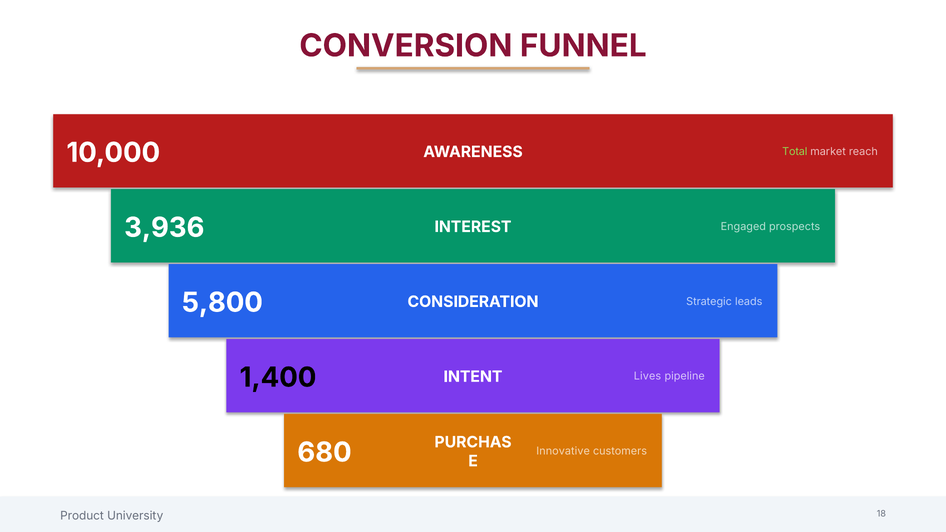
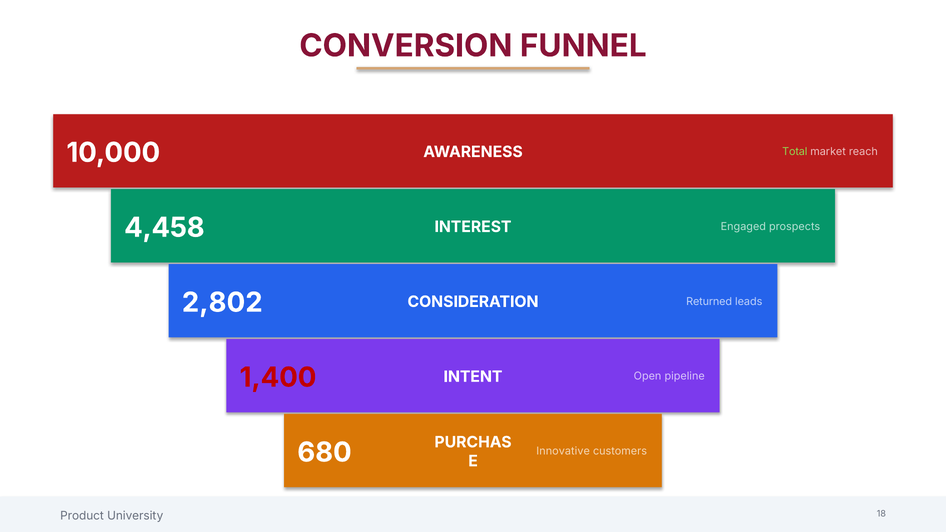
3,936: 3,936 -> 4,458 (164, 228)
5,800: 5,800 -> 2,802 (222, 303)
Strategic: Strategic -> Returned (709, 302)
1,400 colour: black -> red (278, 378)
Lives: Lives -> Open (648, 376)
